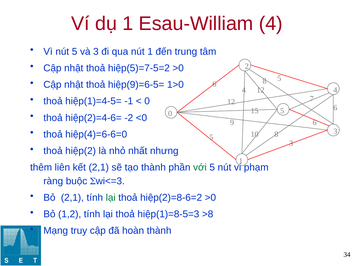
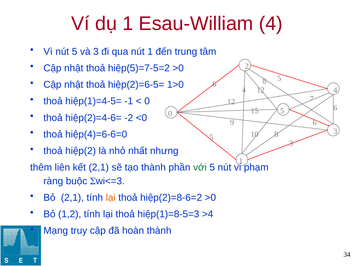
hiệp(9)=6-5=: hiệp(9)=6-5= -> hiệp(2)=6-5= (136, 84)
lại colour: green -> orange (111, 197)
>8: >8 -> >4 (208, 214)
